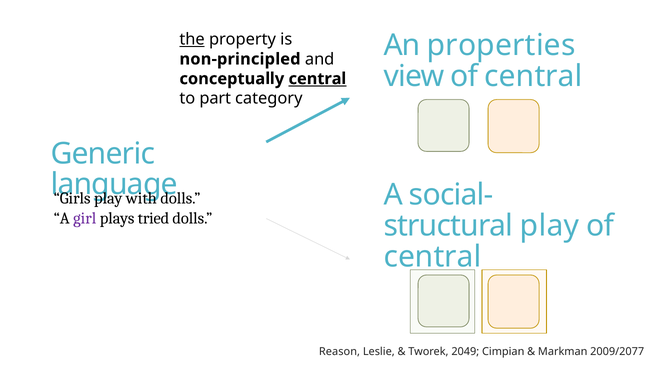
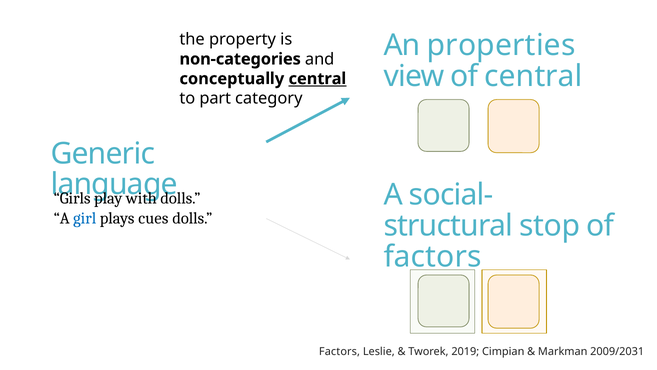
the underline: present -> none (192, 39)
non-principled: non-principled -> non-categories (240, 59)
girl colour: purple -> blue (85, 218)
tried: tried -> cues (153, 218)
play: play -> stop (550, 226)
central: central -> factors (433, 256)
Reason: Reason -> Factors (339, 351)
2049: 2049 -> 2019 (465, 351)
2009/2077: 2009/2077 -> 2009/2031 (617, 351)
